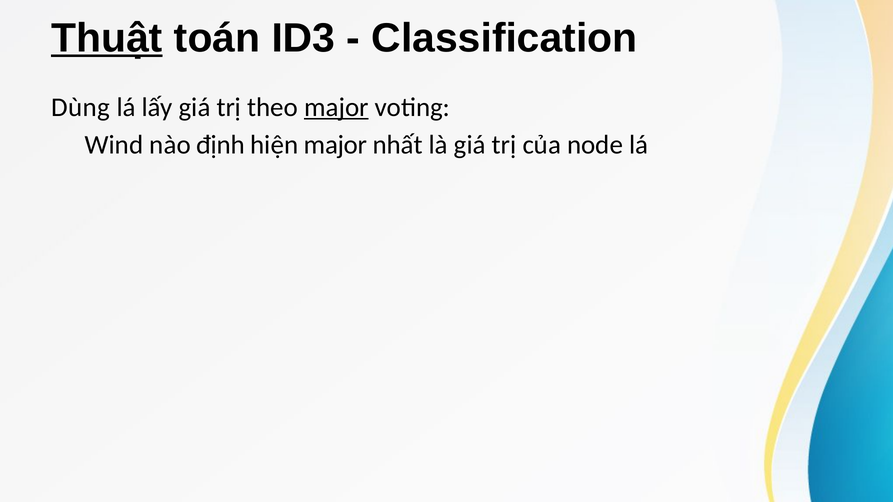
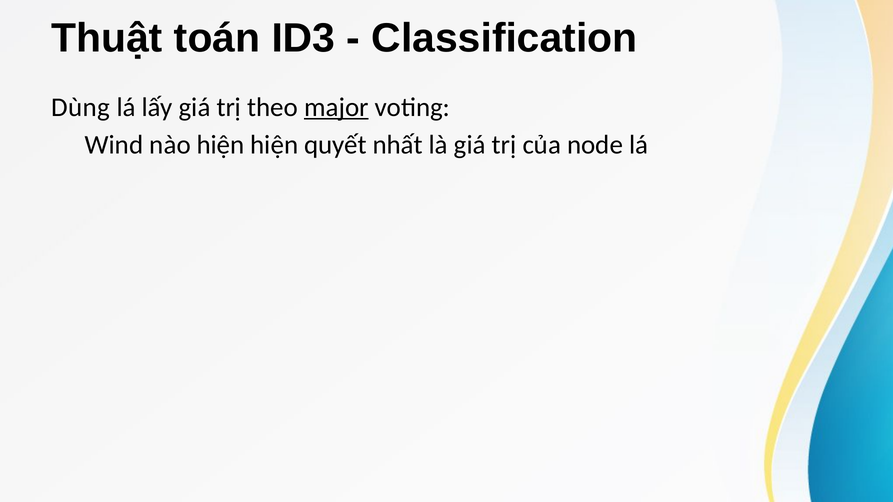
Thuật underline: present -> none (107, 38)
nào định: định -> hiện (221, 145)
hiện major: major -> quyết (335, 145)
